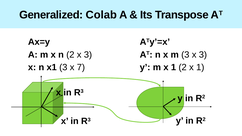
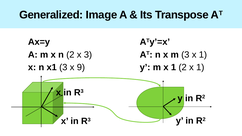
Colab: Colab -> Image (101, 15)
3 x 3: 3 -> 1 (203, 55)
7: 7 -> 9 (81, 67)
